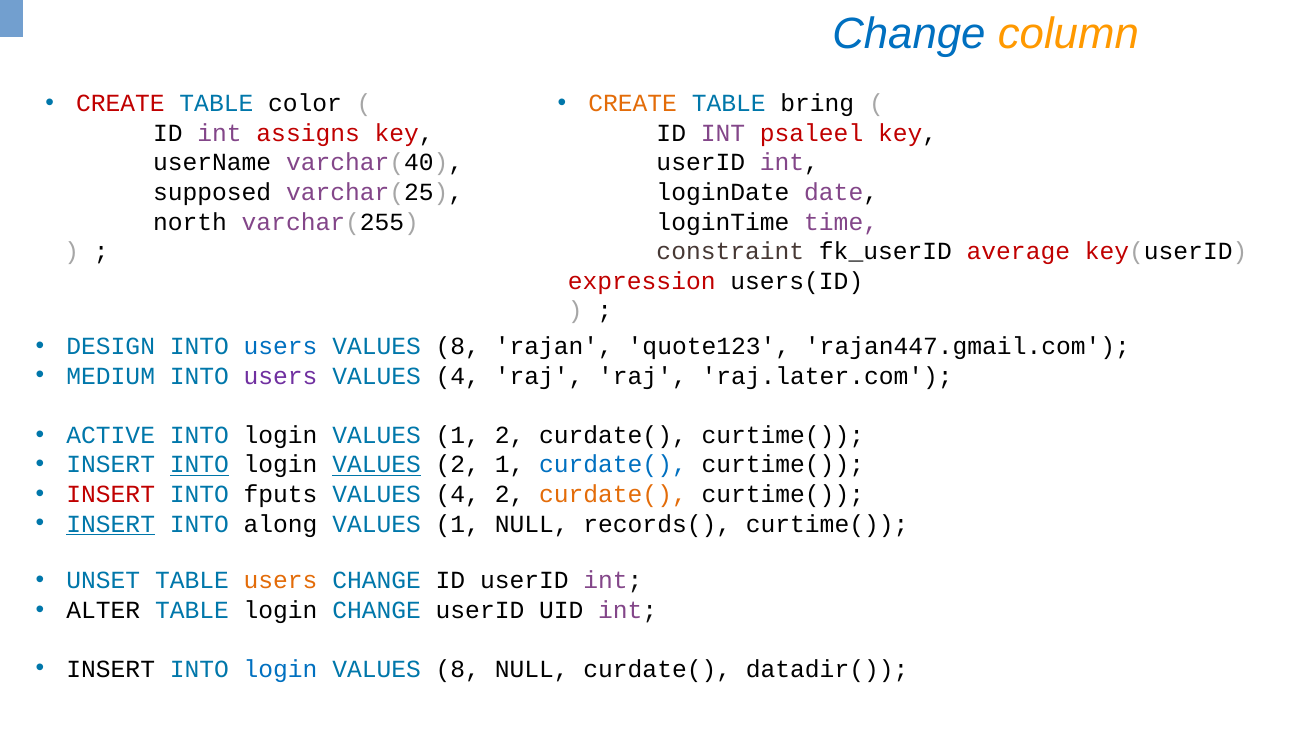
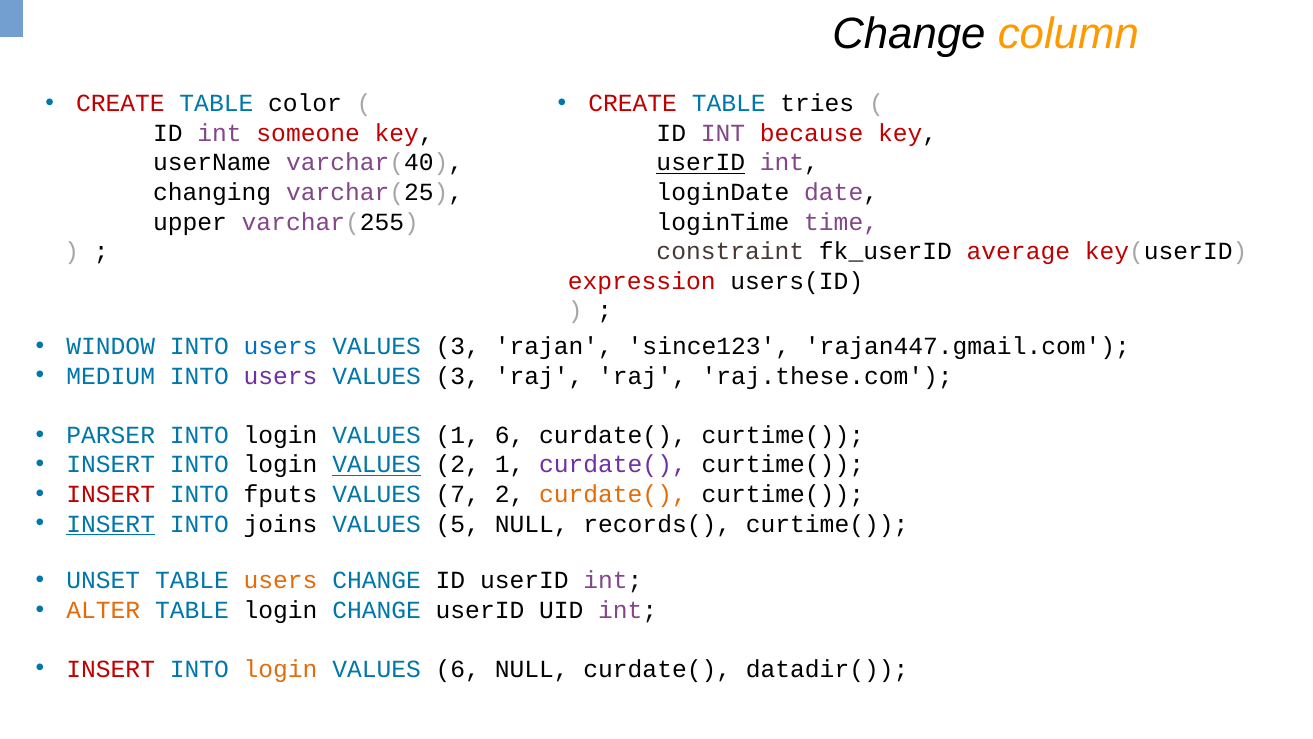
Change colour: blue -> black (909, 34)
CREATE colour: orange -> red (633, 104)
bring: bring -> tries (817, 104)
assigns: assigns -> someone (308, 133)
psaleel: psaleel -> because (812, 133)
userID underline: none -> present (701, 163)
supposed: supposed -> changing (212, 192)
north: north -> upper (190, 222)
DESIGN: DESIGN -> WINDOW (111, 346)
8: 8 -> 3 (458, 346)
quote123: quote123 -> since123 (709, 346)
4: 4 -> 3 (458, 376)
raj.later.com: raj.later.com -> raj.these.com (827, 376)
ACTIVE: ACTIVE -> PARSER (111, 435)
1 2: 2 -> 6 (510, 435)
INTO underline: present -> none (199, 465)
curdate( colour: blue -> purple (613, 465)
4: 4 -> 7 (458, 494)
along: along -> joins (281, 524)
1: 1 -> 5 (458, 524)
ALTER colour: black -> orange (103, 610)
INSERT colour: black -> red (111, 669)
login colour: blue -> orange (281, 669)
8: 8 -> 6 (458, 669)
